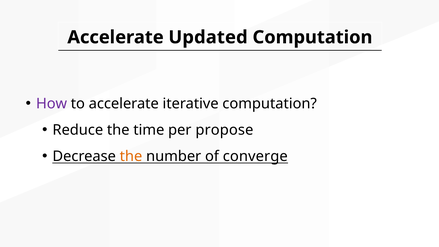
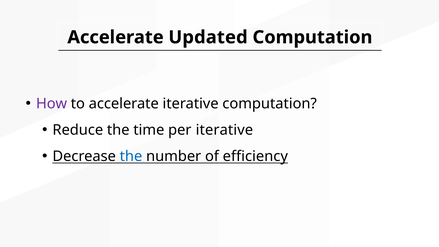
per propose: propose -> iterative (224, 130)
the colour: orange -> blue (131, 156)
converge: converge -> efficiency (255, 156)
